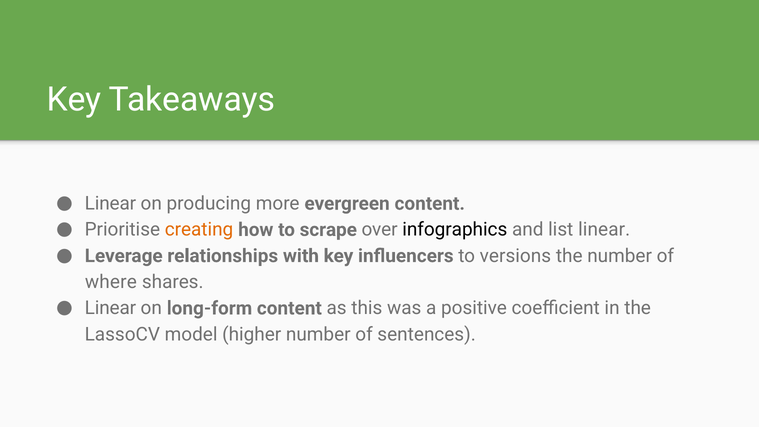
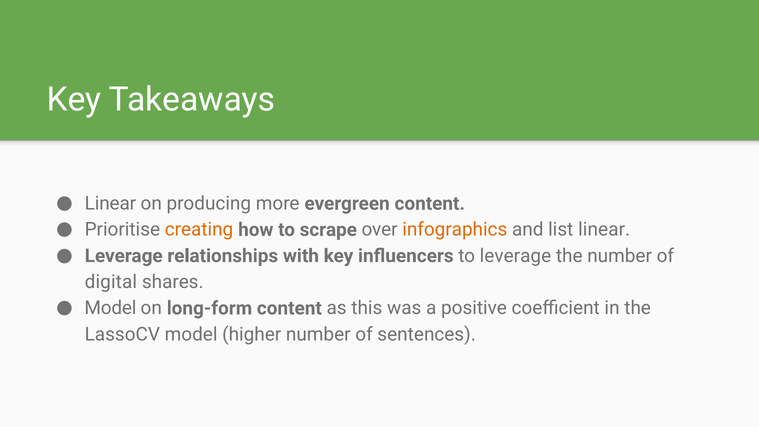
infographics colour: black -> orange (455, 230)
to versions: versions -> leverage (515, 256)
where: where -> digital (111, 282)
Linear: Linear -> Model (110, 308)
